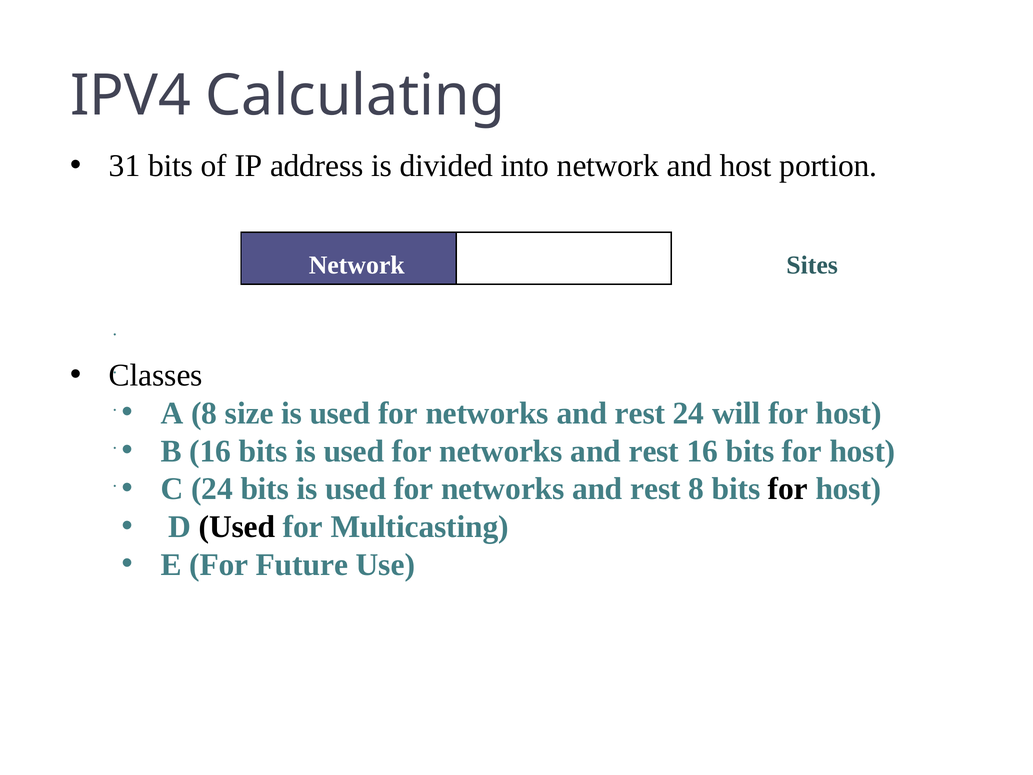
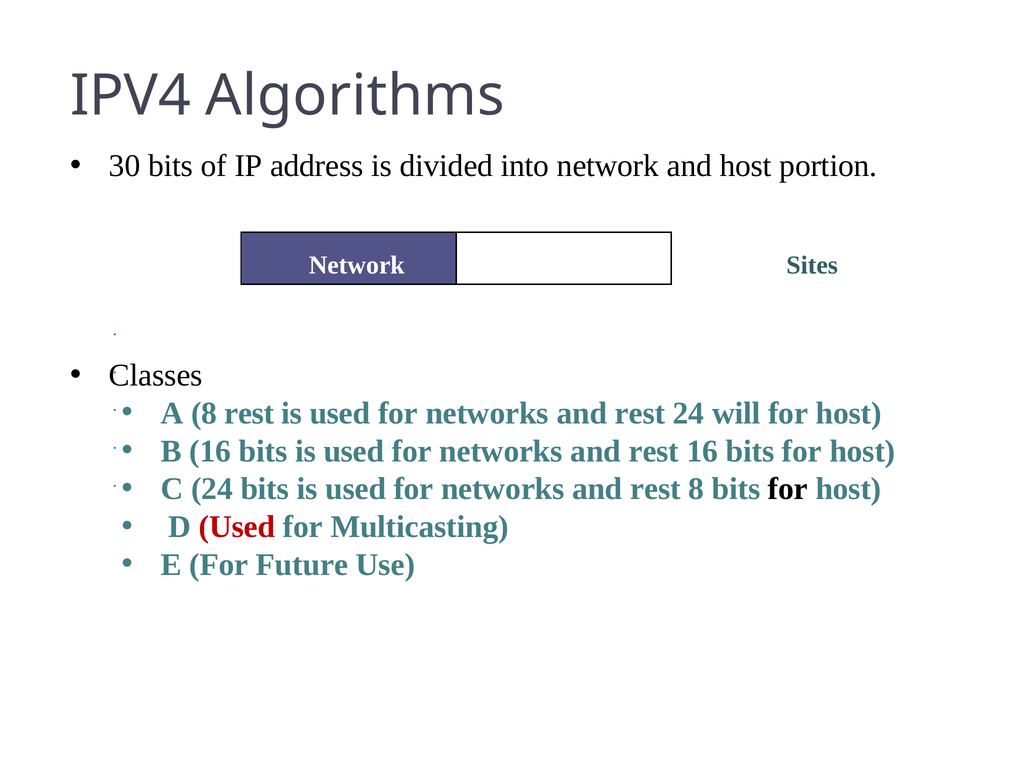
Calculating: Calculating -> Algorithms (355, 96)
31: 31 -> 30 (125, 166)
8 size: size -> rest (249, 413)
Used colour: black -> red (237, 527)
